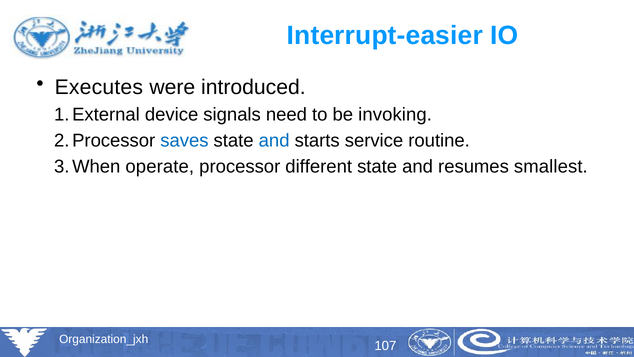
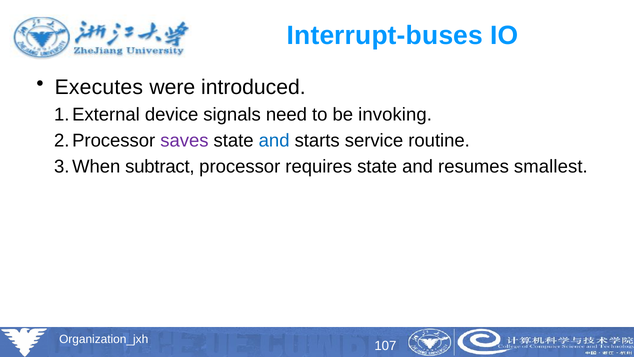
Interrupt-easier: Interrupt-easier -> Interrupt-buses (385, 36)
saves colour: blue -> purple (184, 140)
operate: operate -> subtract (160, 166)
different: different -> requires (319, 166)
